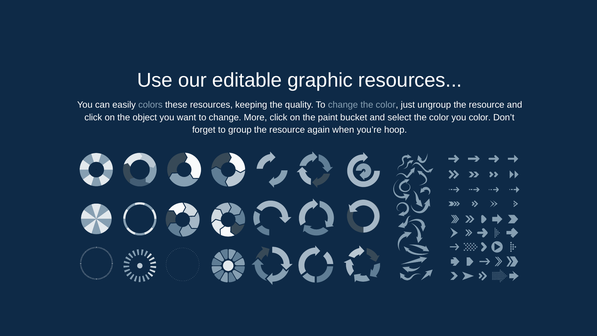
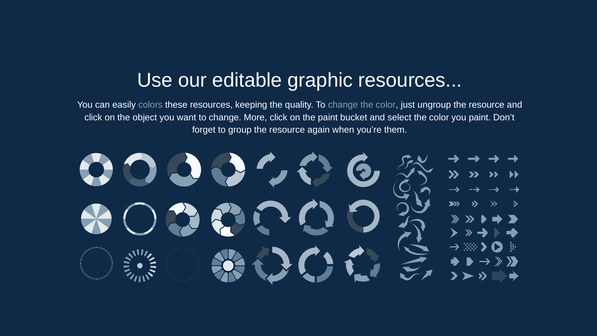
you color: color -> paint (480, 117)
hoop: hoop -> them (396, 130)
